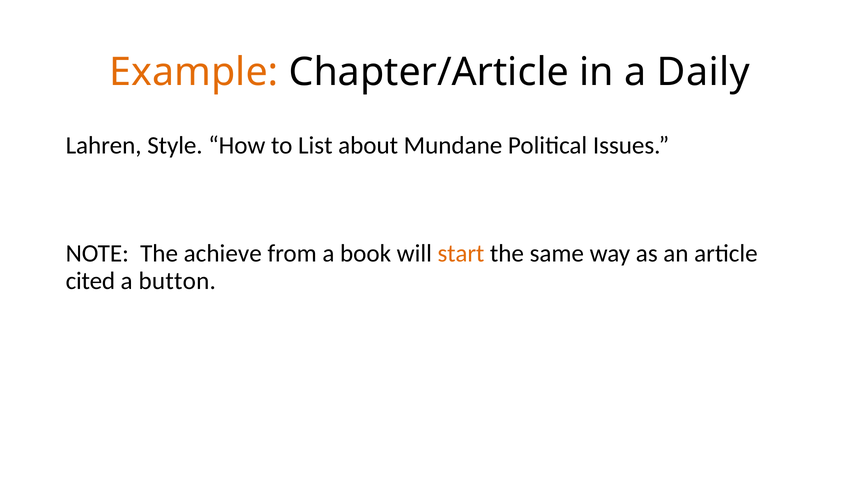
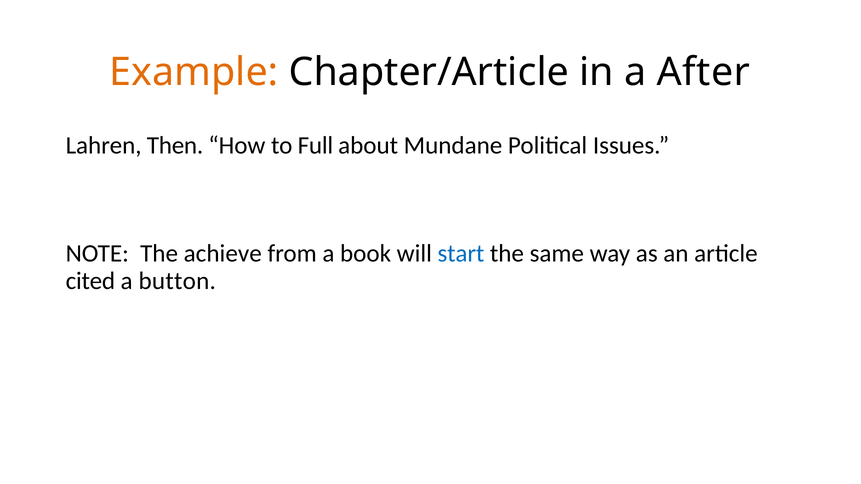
Daily: Daily -> After (703, 72)
Style: Style -> Then (175, 146)
List: List -> Full (315, 146)
start colour: orange -> blue (461, 254)
